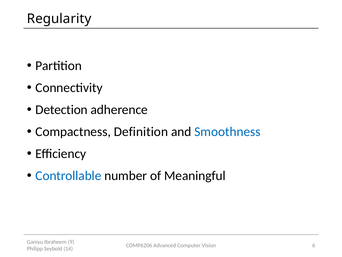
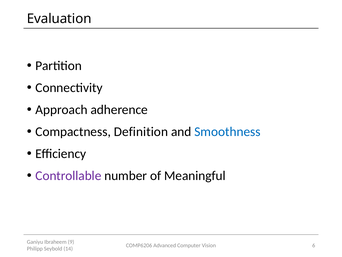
Regularity: Regularity -> Evaluation (59, 19)
Detection: Detection -> Approach (62, 109)
Controllable colour: blue -> purple (68, 175)
